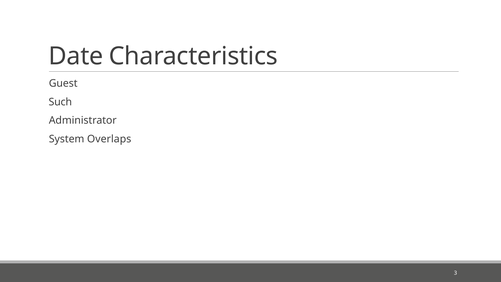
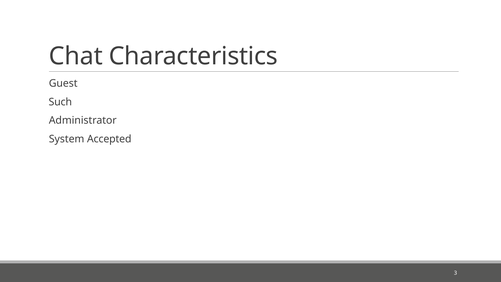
Date: Date -> Chat (76, 56)
Overlaps: Overlaps -> Accepted (109, 139)
